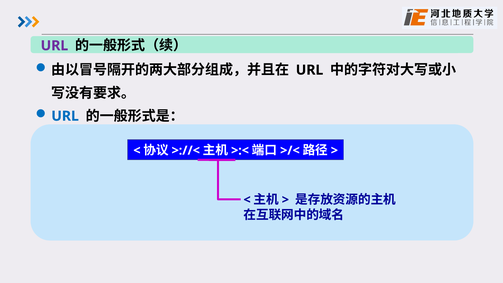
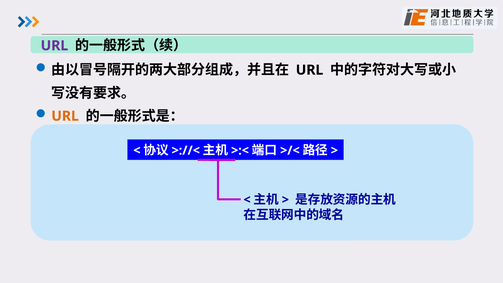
URL colour: blue -> orange (65, 116)
